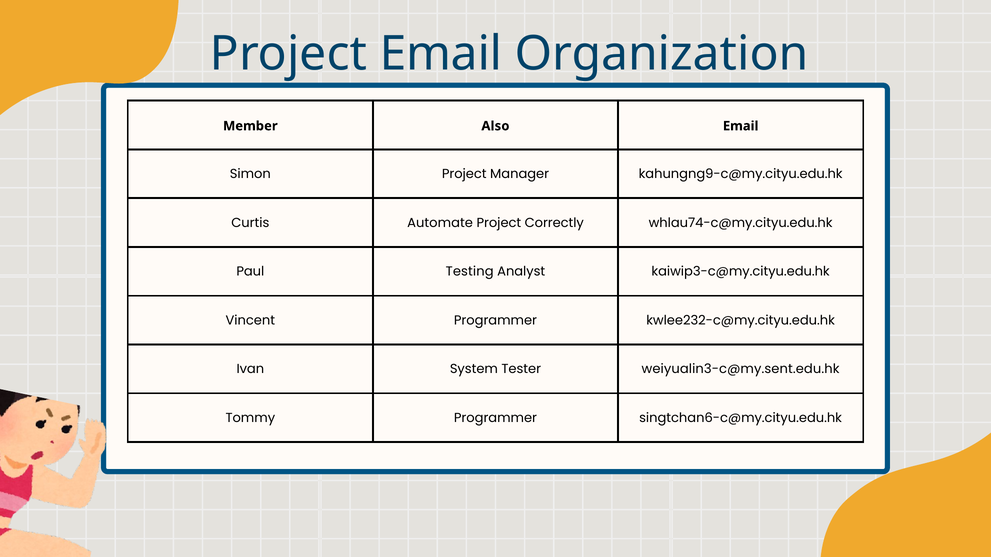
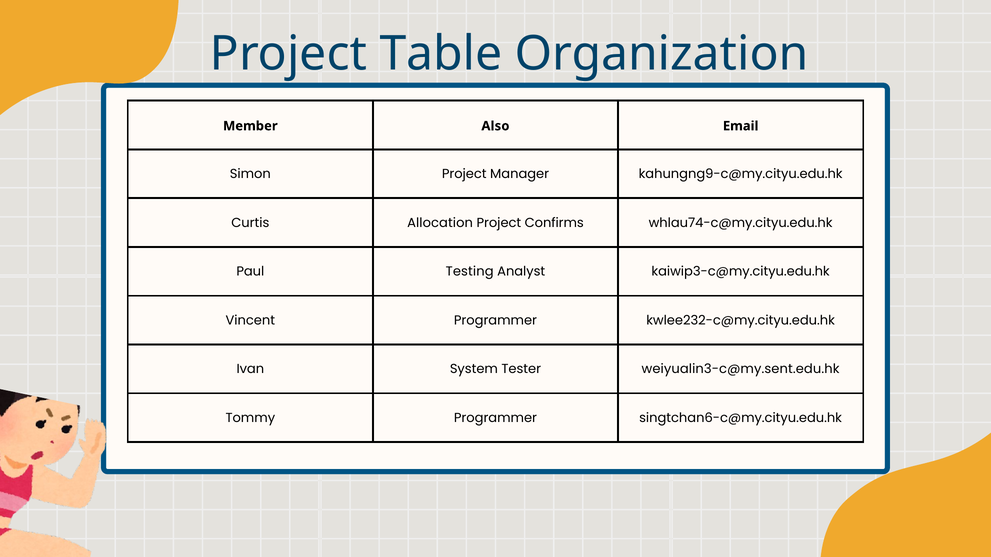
Project Email: Email -> Table (441, 54)
Automate: Automate -> Allocation (440, 223)
Correctly: Correctly -> Confirms (554, 223)
